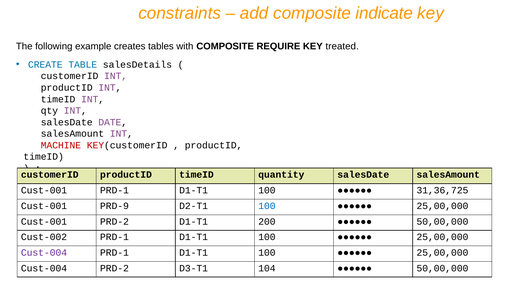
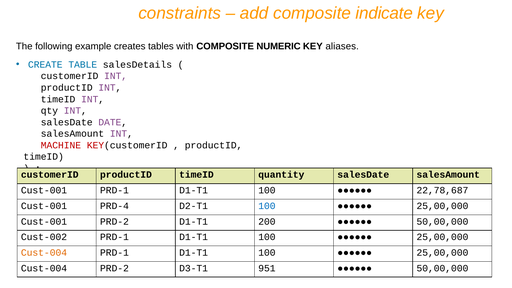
REQUIRE: REQUIRE -> NUMERIC (279, 46)
treated: treated -> aliases (342, 46)
31,36,725: 31,36,725 -> 22,78,687 (442, 190)
PRD-9: PRD-9 -> PRD-4 (114, 206)
Cust-004 colour: purple -> orange (44, 253)
104: 104 -> 951 (267, 268)
